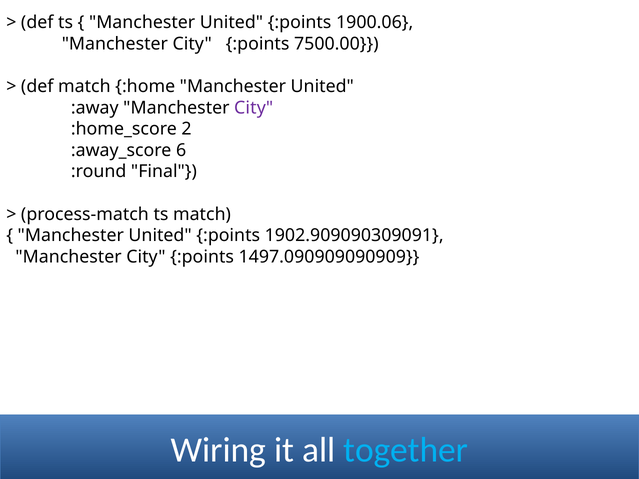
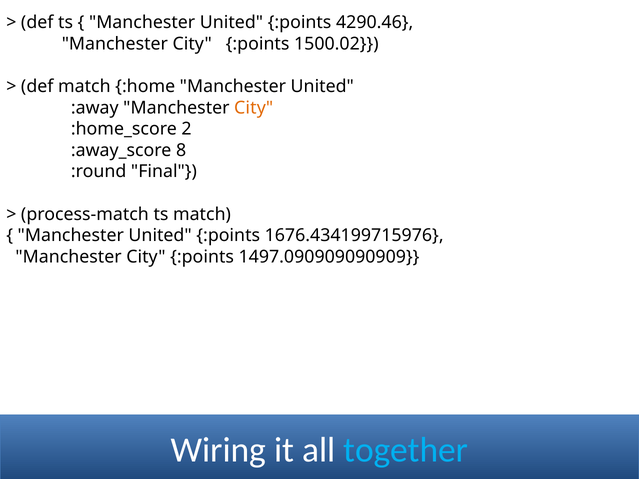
1900.06: 1900.06 -> 4290.46 (375, 22)
7500.00: 7500.00 -> 1500.02 (336, 44)
City colour: purple -> orange (254, 108)
6: 6 -> 8 (181, 150)
1902.909090309091: 1902.909090309091 -> 1676.434199715976 (354, 236)
